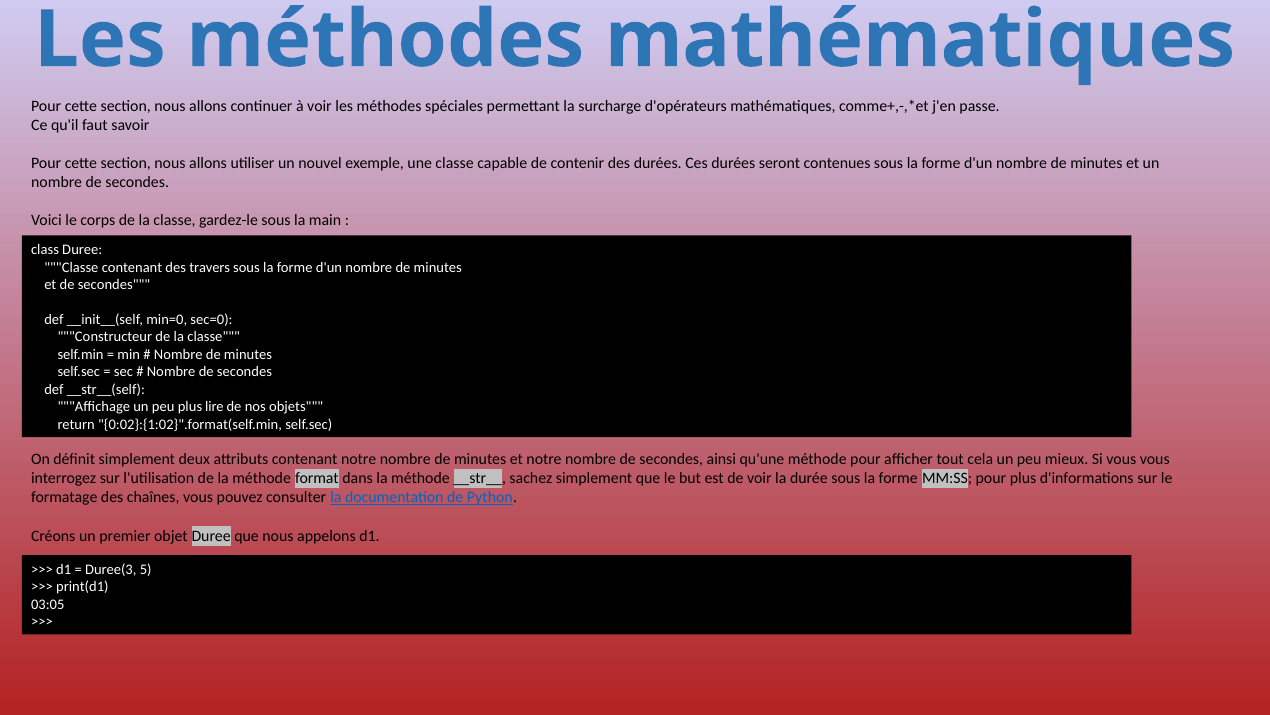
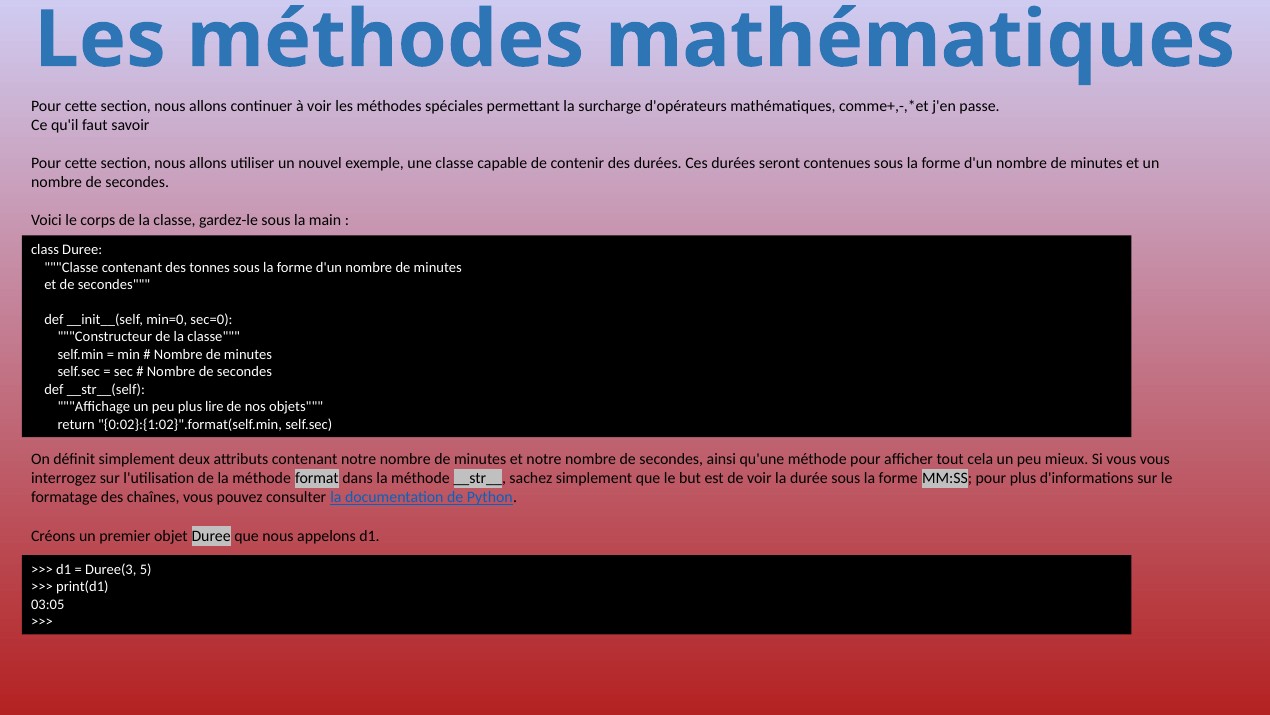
travers: travers -> tonnes (210, 267)
